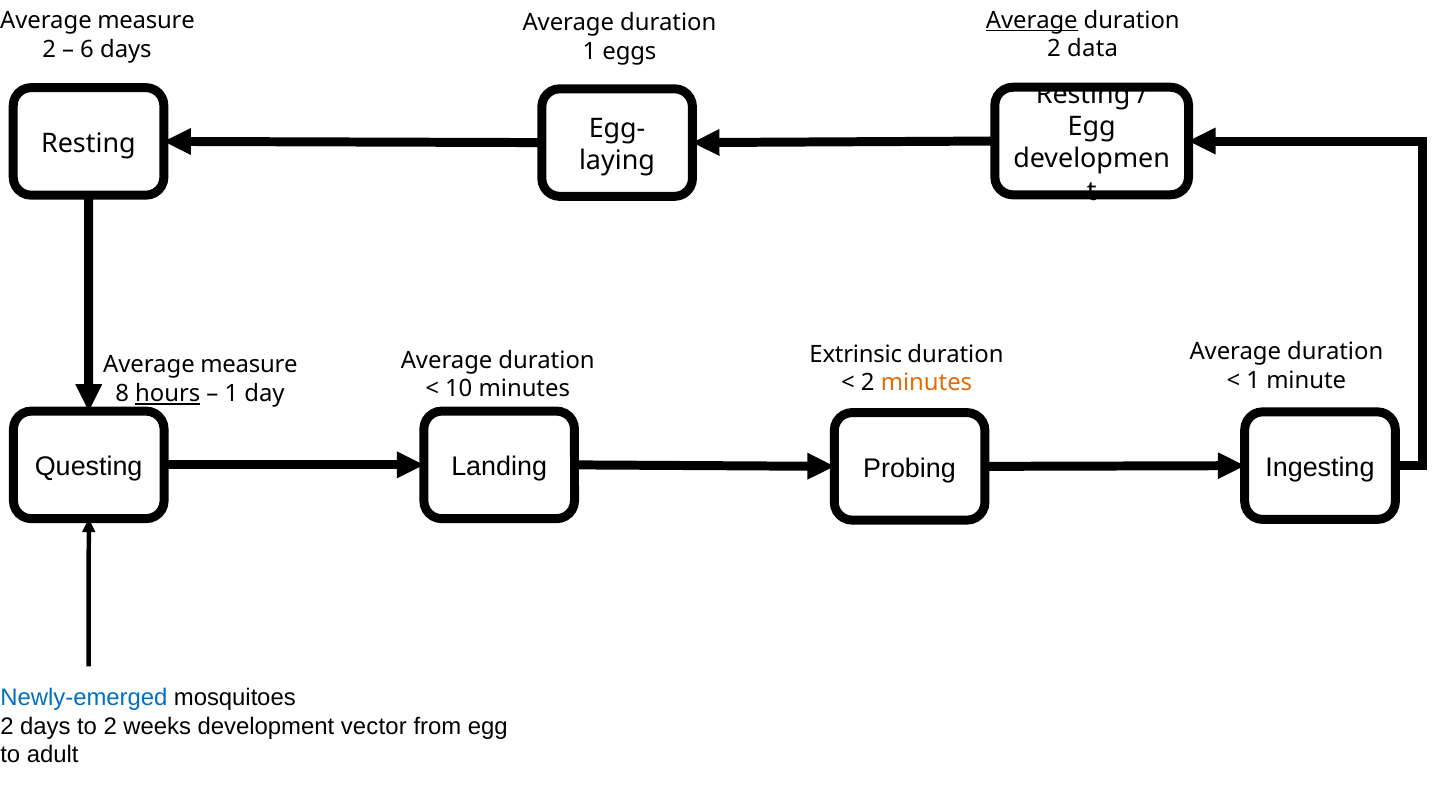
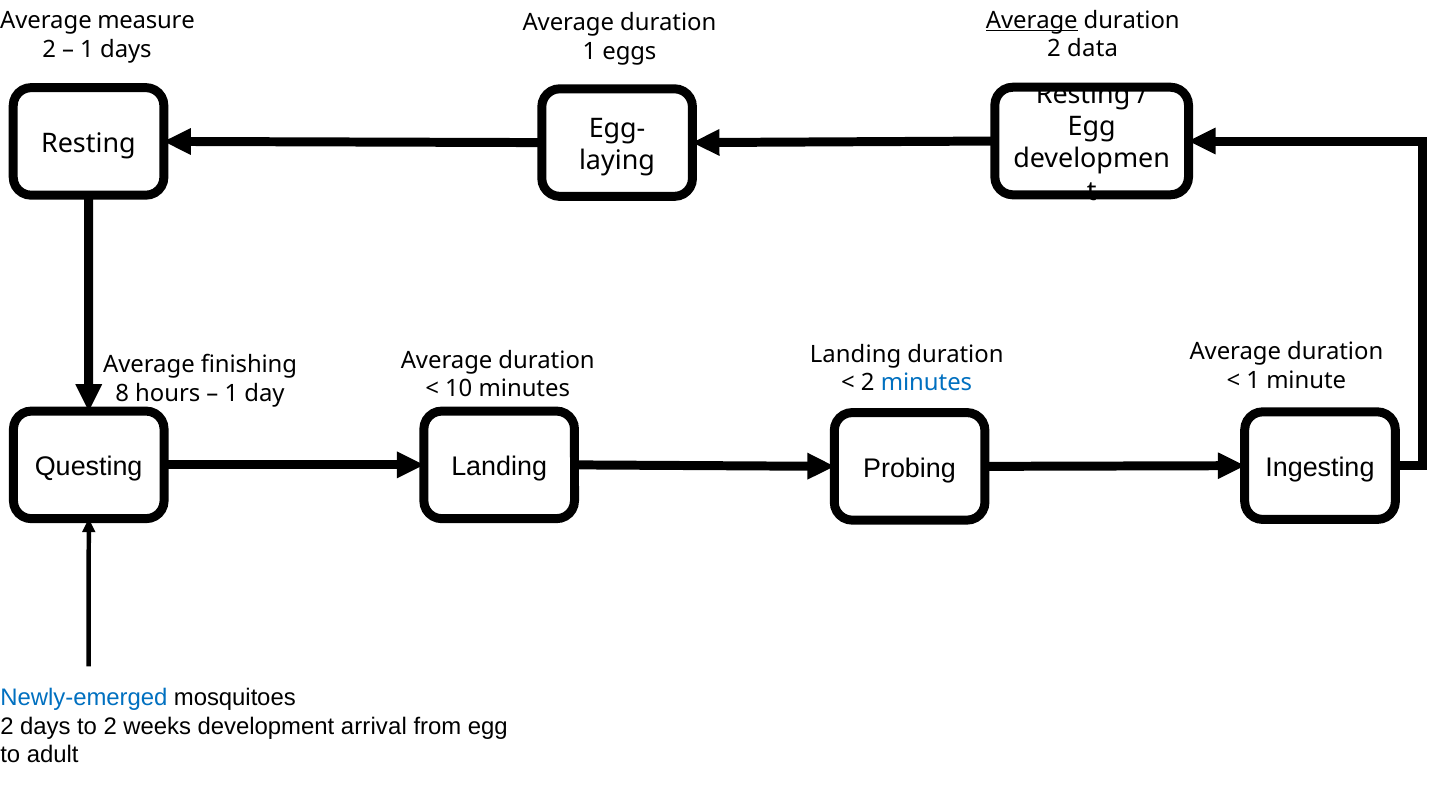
6: 6 -> 1 (87, 49)
Extrinsic: Extrinsic -> Landing (856, 354)
measure: measure -> finishing (249, 365)
minutes colour: orange -> blue (926, 383)
hours underline: present -> none (168, 394)
vector: vector -> arrival (374, 726)
